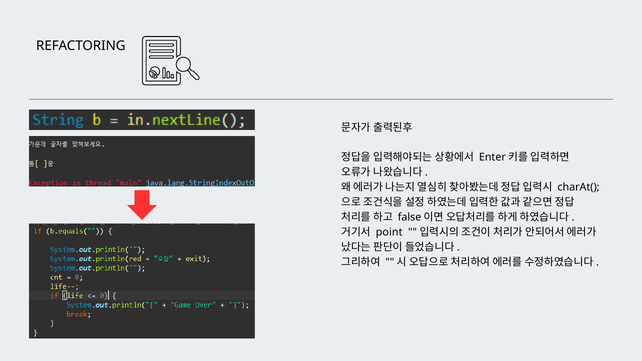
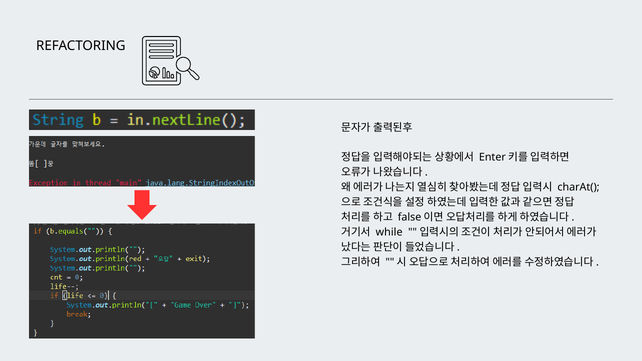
point: point -> while (389, 232)
